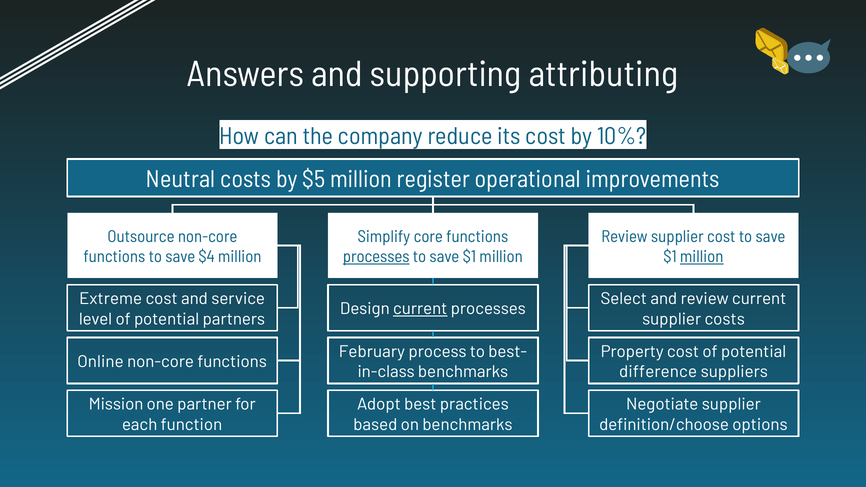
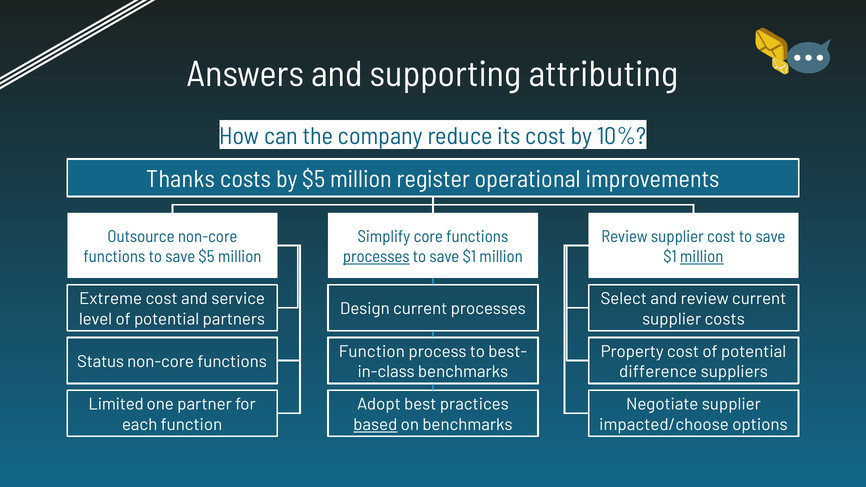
Neutral: Neutral -> Thanks (181, 180)
save $4: $4 -> $5 (207, 257)
current underline: present -> none (420, 309)
February: February -> Function (372, 352)
Online: Online -> Status (101, 362)
Mission: Mission -> Limited (116, 404)
based underline: none -> present (375, 425)
definition/choose: definition/choose -> impacted/choose (664, 425)
